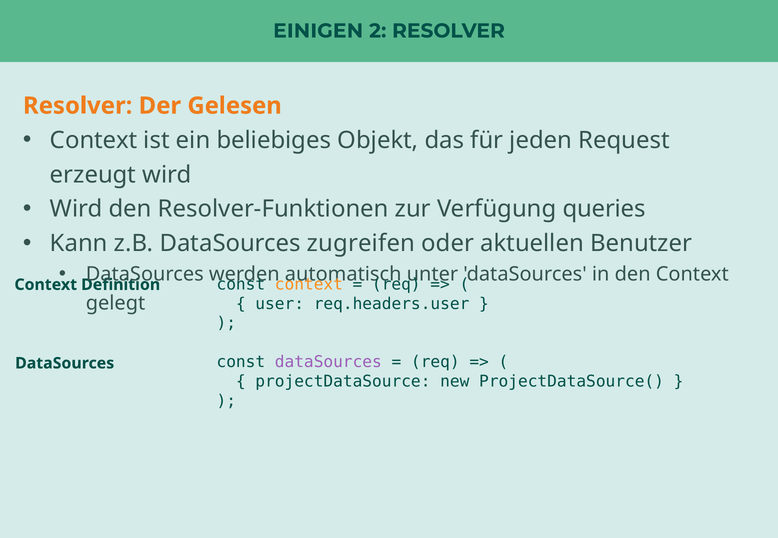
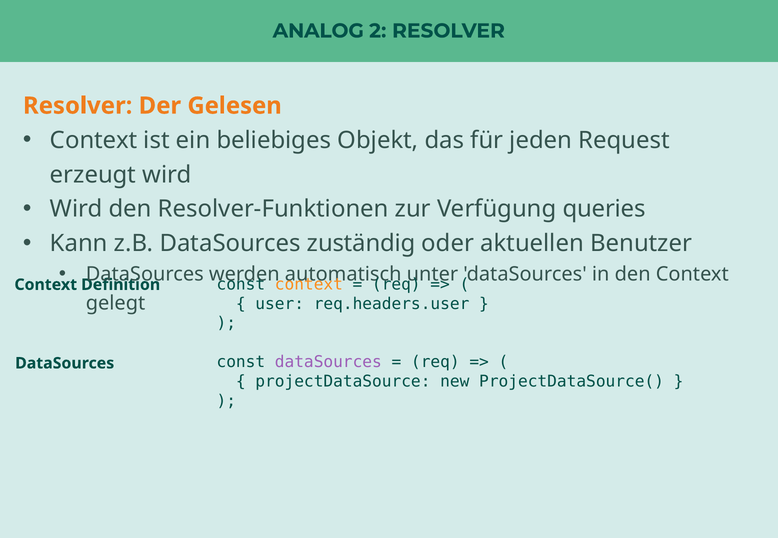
EINIGEN: EINIGEN -> ANALOG (318, 31)
zugreifen: zugreifen -> zuständig (361, 244)
